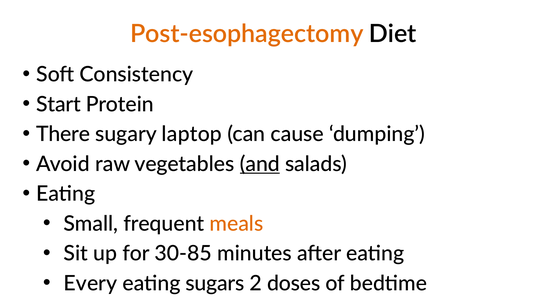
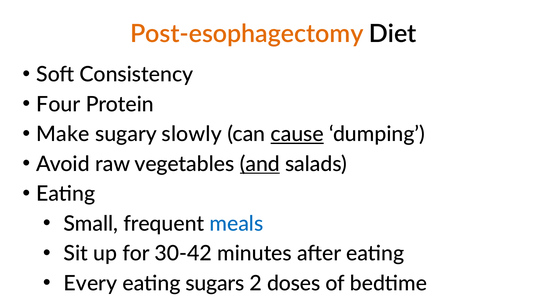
Start: Start -> Four (58, 104)
There: There -> Make (63, 134)
laptop: laptop -> slowly (192, 134)
cause underline: none -> present (297, 134)
meals colour: orange -> blue (236, 224)
30-85: 30-85 -> 30-42 (183, 254)
